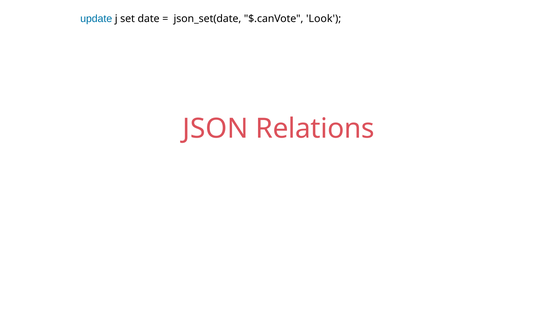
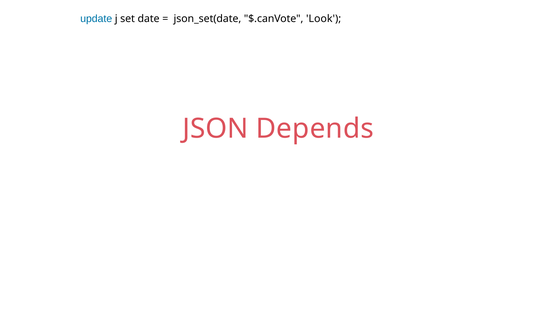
Relations: Relations -> Depends (315, 129)
